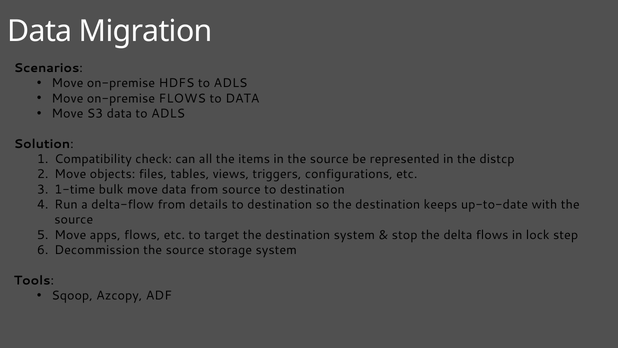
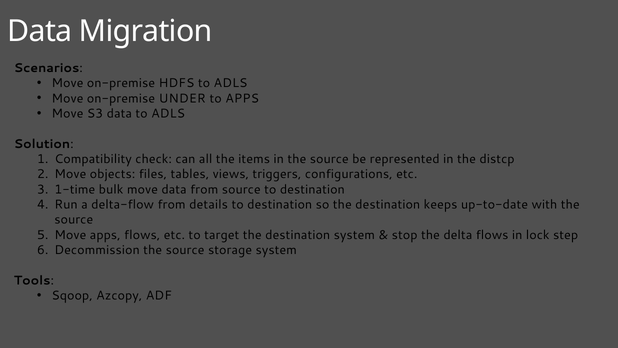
on-premise FLOWS: FLOWS -> UNDER (182, 98)
to DATA: DATA -> APPS (242, 98)
